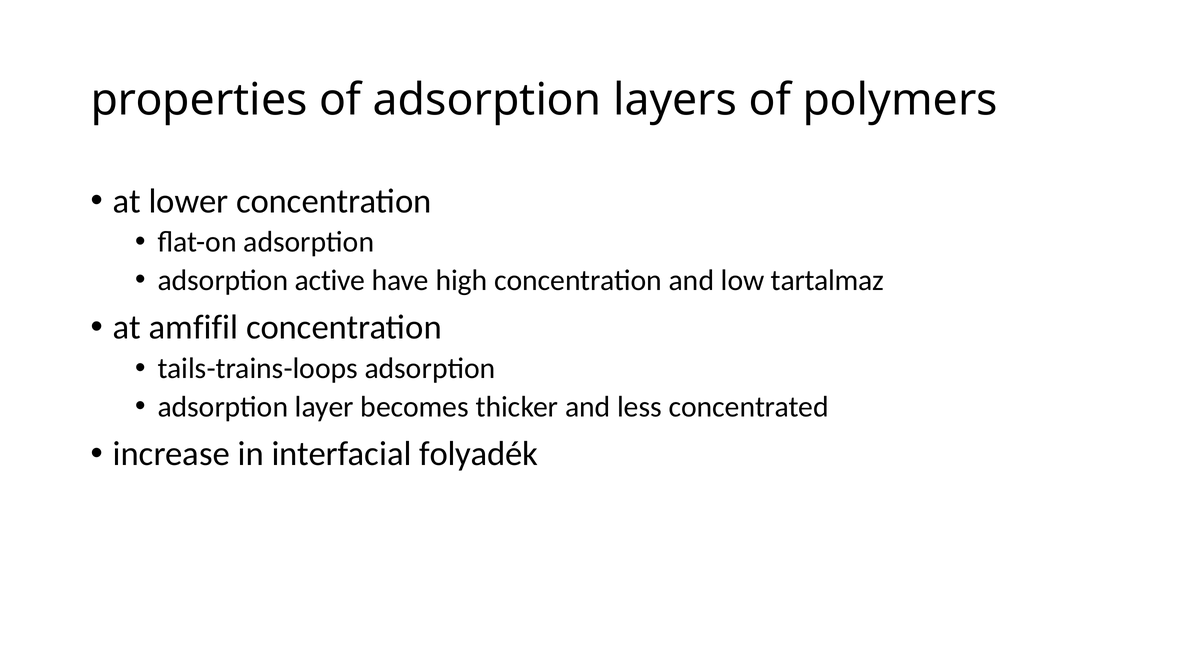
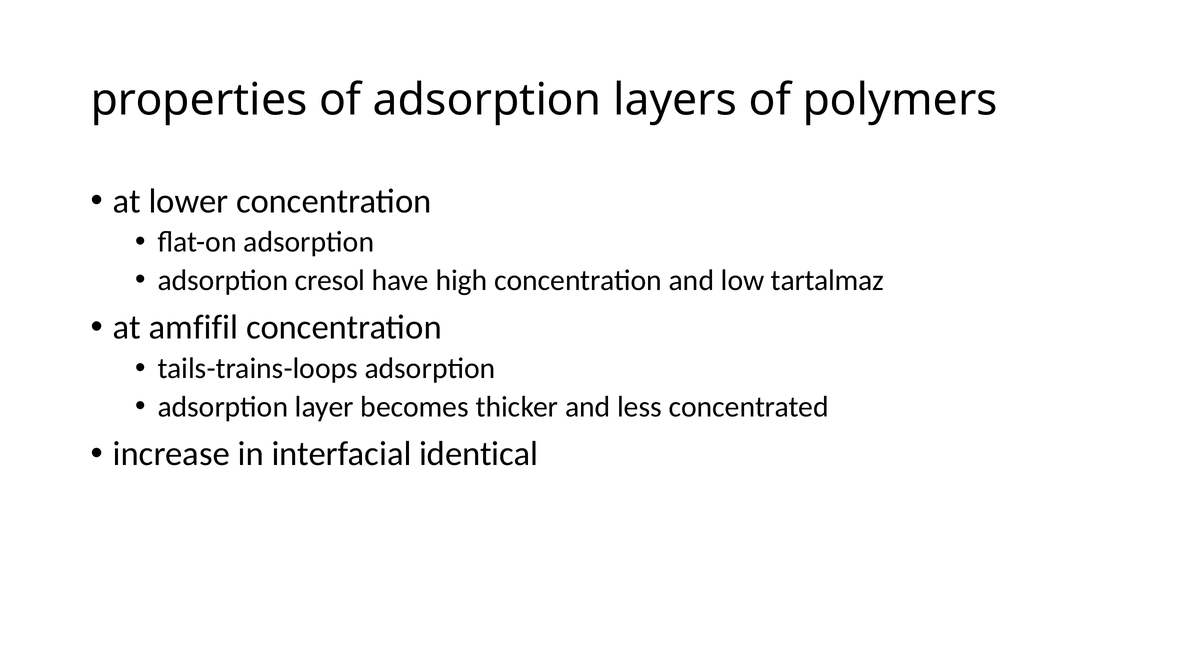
active: active -> cresol (330, 280)
folyadék: folyadék -> identical (479, 454)
